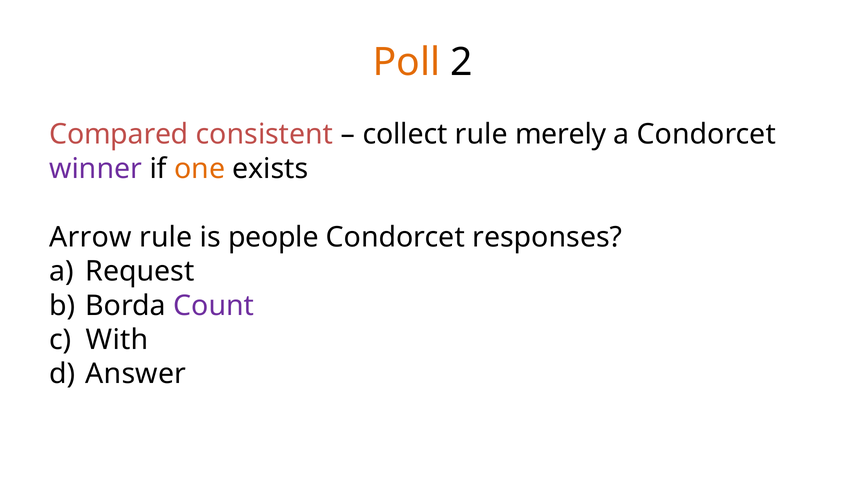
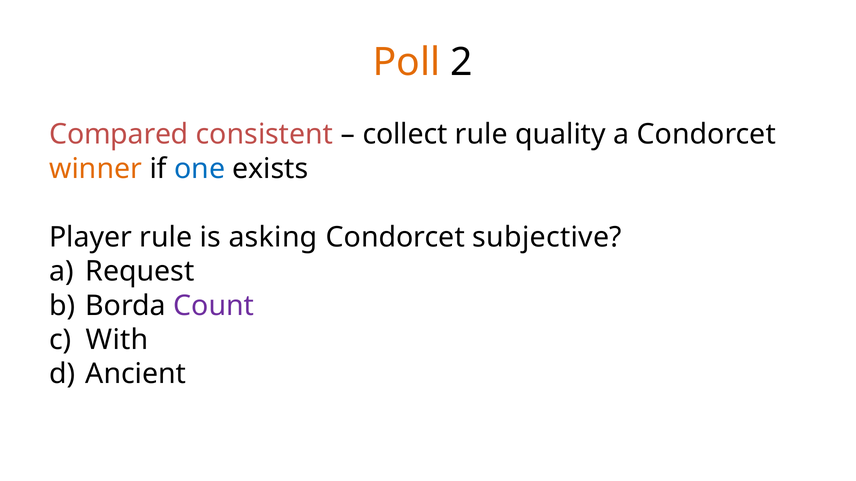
merely: merely -> quality (560, 135)
winner colour: purple -> orange (96, 169)
one colour: orange -> blue (200, 169)
Arrow: Arrow -> Player (91, 237)
people: people -> asking (273, 237)
responses: responses -> subjective (547, 237)
Answer: Answer -> Ancient (136, 374)
